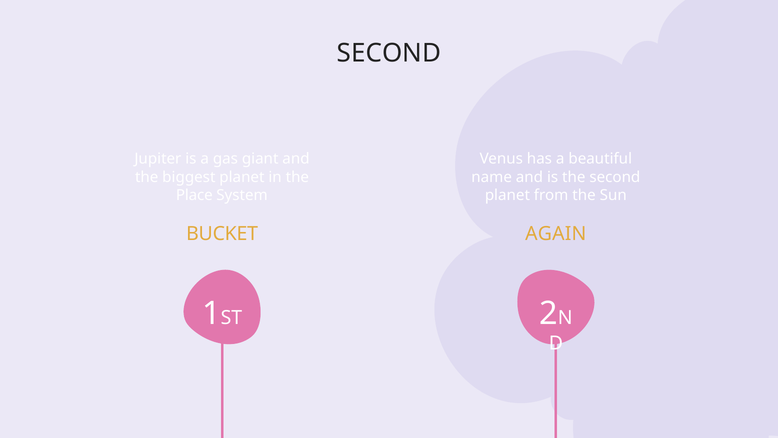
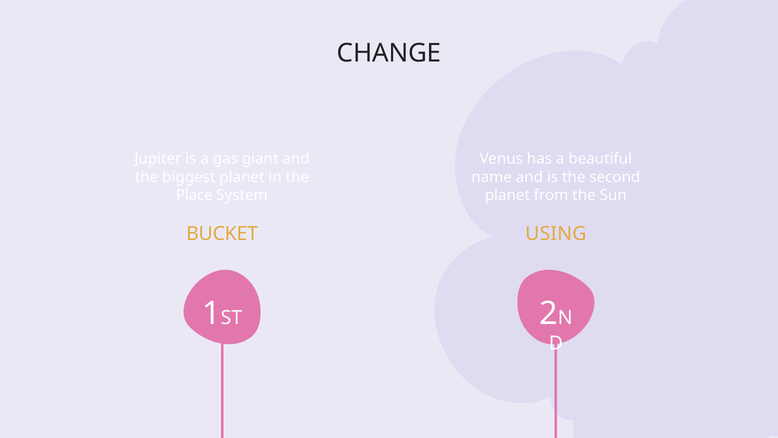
SECOND: SECOND -> CHANGE (389, 53)
AGAIN: AGAIN -> USING (556, 233)
